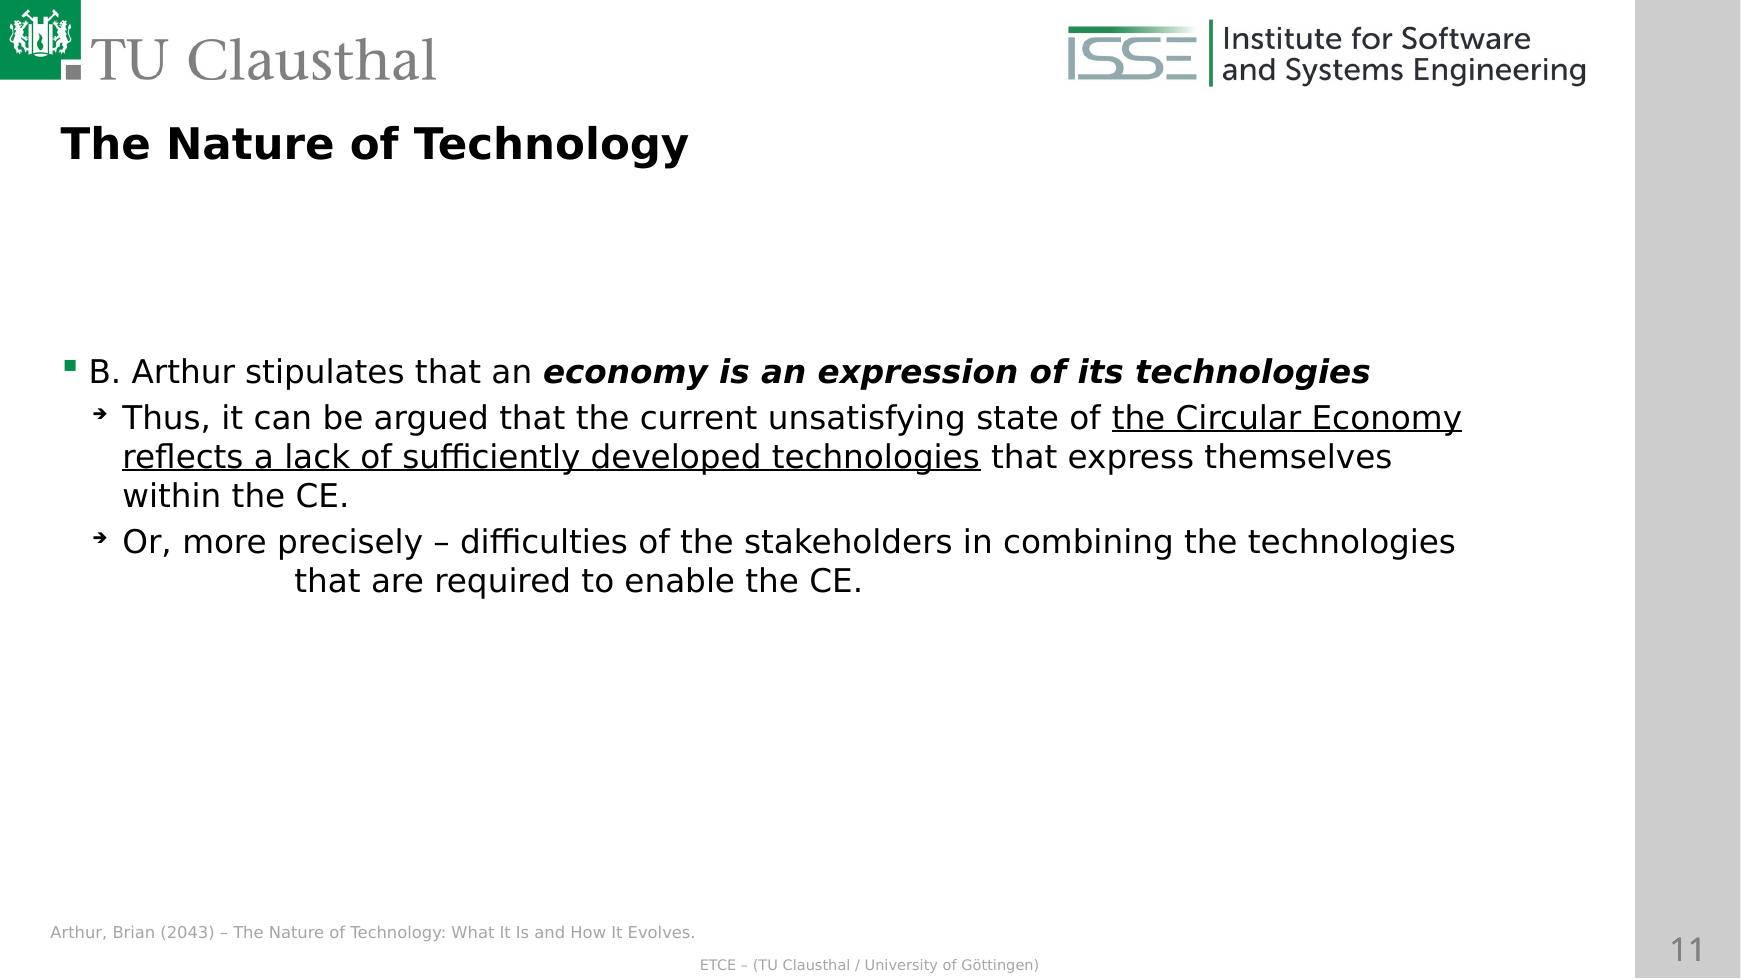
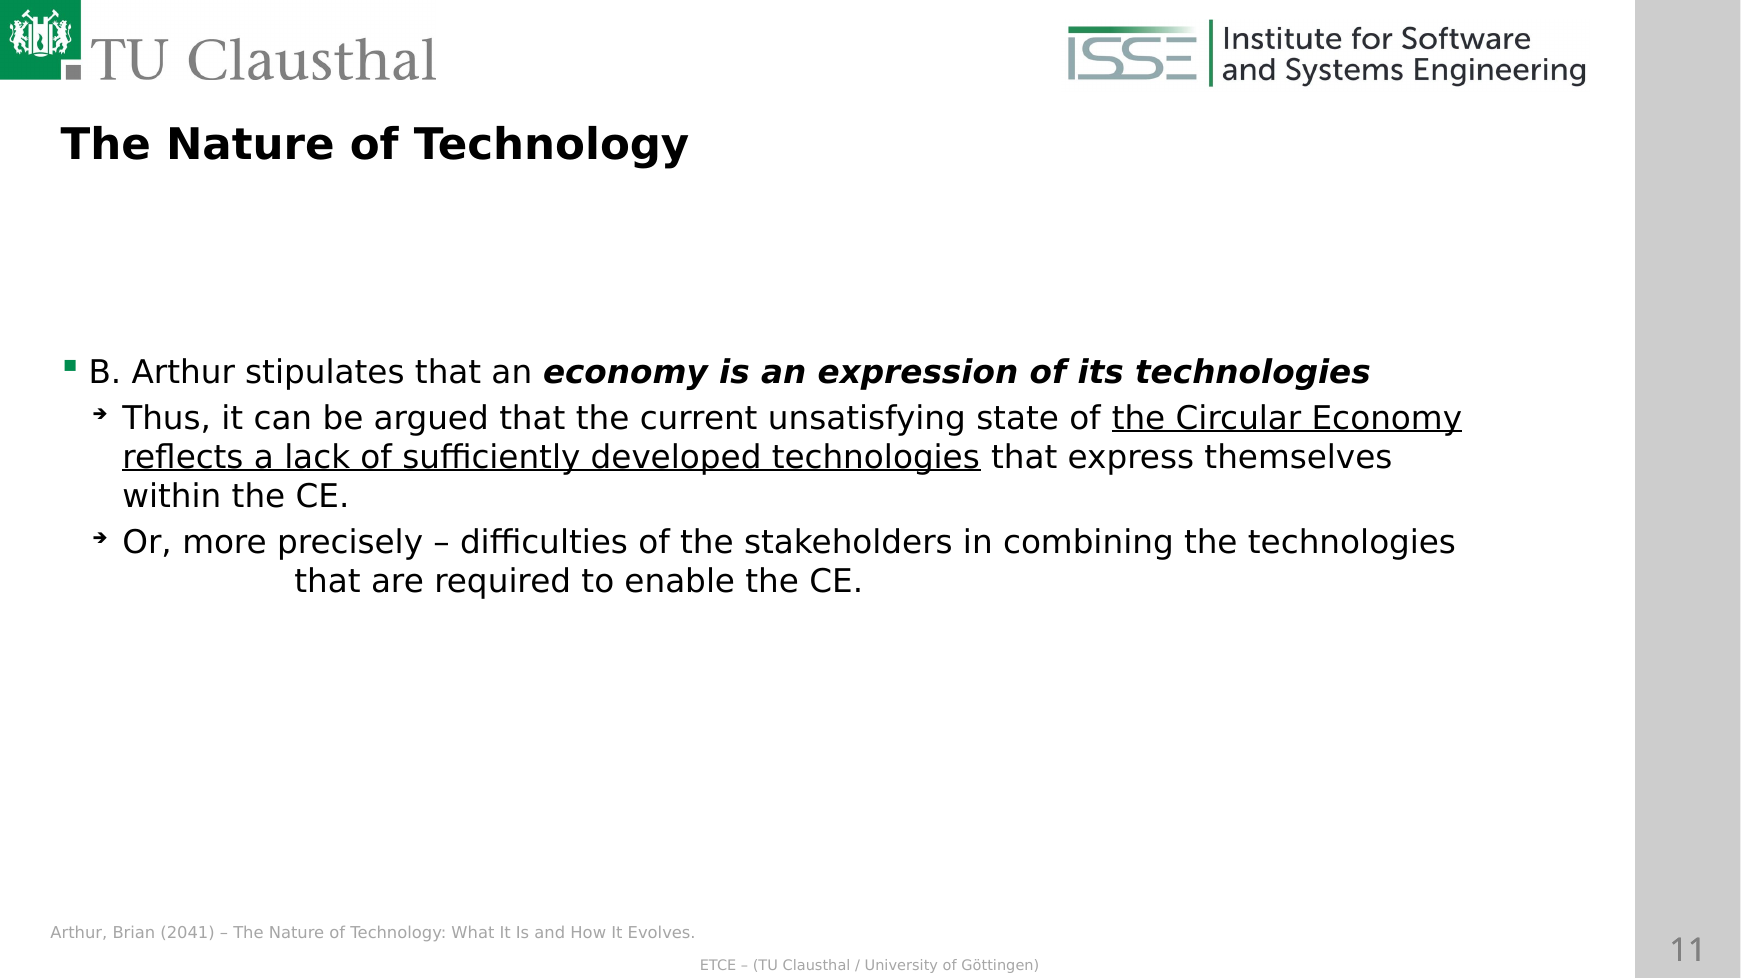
2043: 2043 -> 2041 (188, 933)
